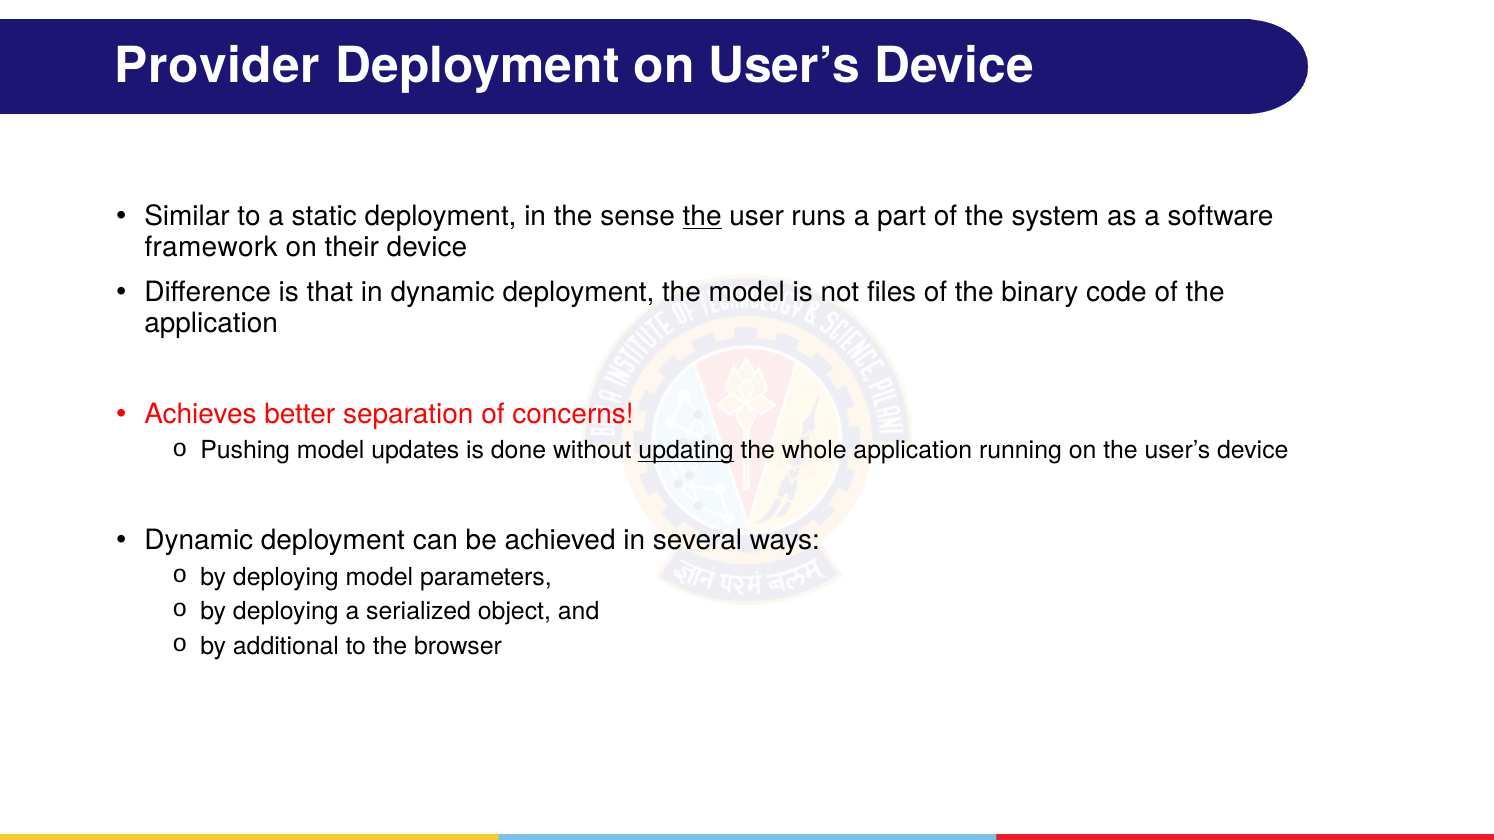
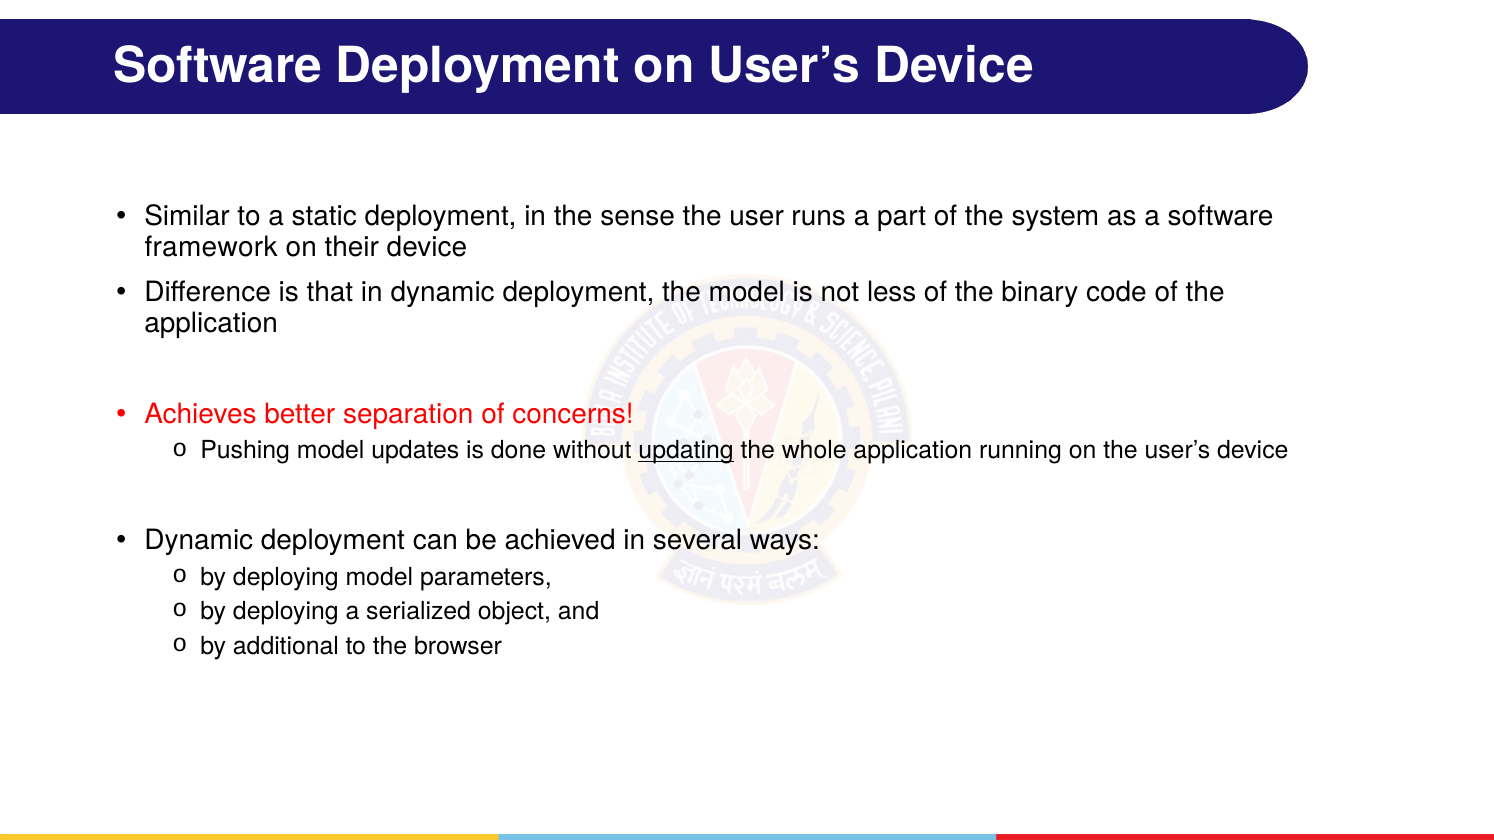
Provider: Provider -> Software (218, 66)
the underline: present -> none (702, 217)
files: files -> less (892, 293)
